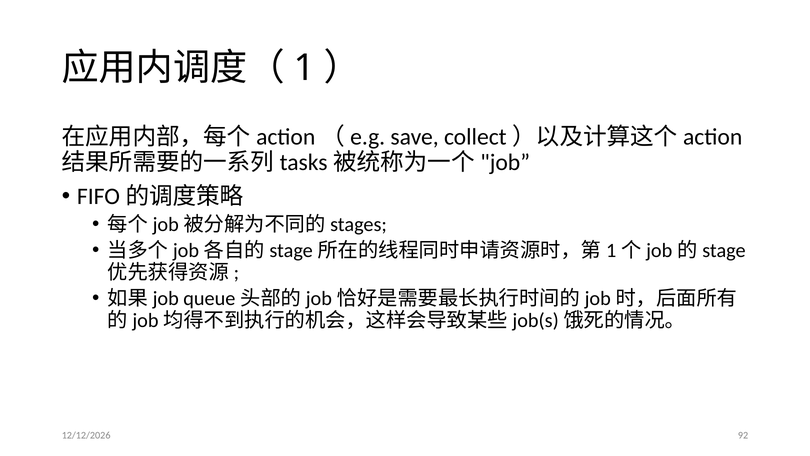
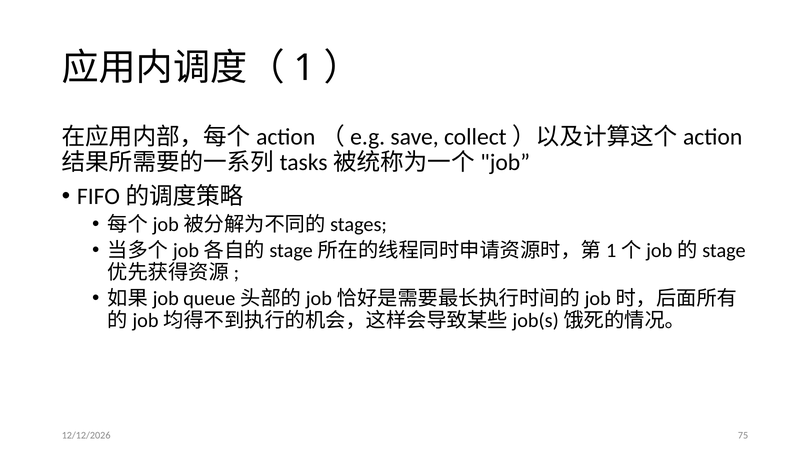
92: 92 -> 75 (743, 435)
